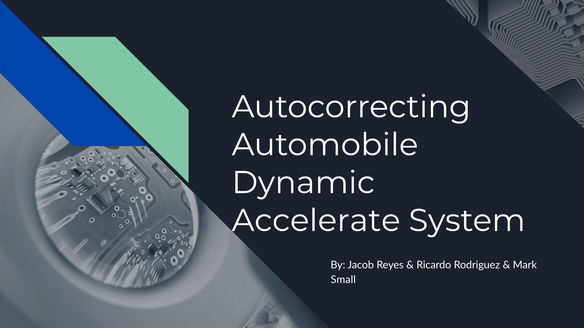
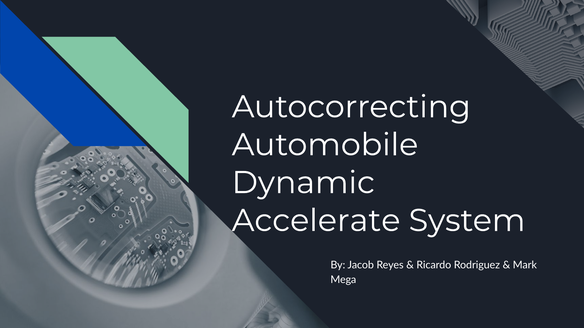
Small: Small -> Mega (343, 280)
